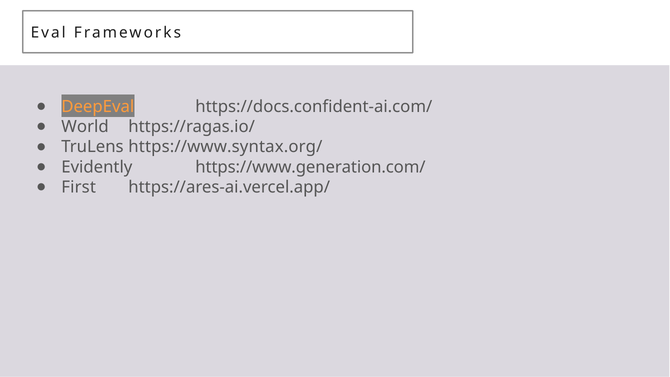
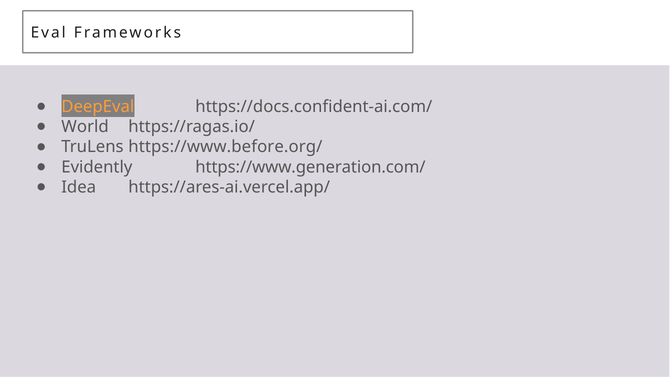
https://www.syntax.org/: https://www.syntax.org/ -> https://www.before.org/ (225, 147)
First: First -> Idea (79, 187)
